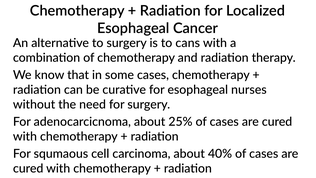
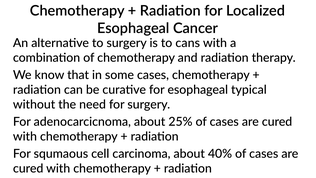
nurses: nurses -> typical (249, 90)
